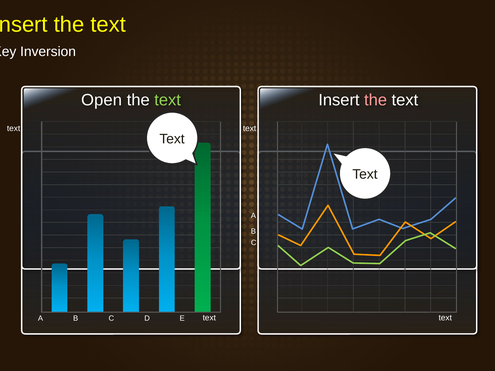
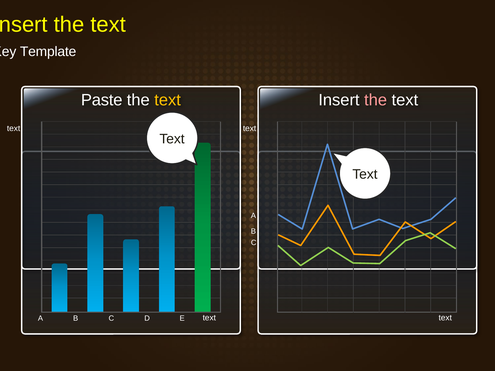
Inversion: Inversion -> Template (48, 52)
Open: Open -> Paste (102, 100)
text colour: light green -> yellow (168, 100)
